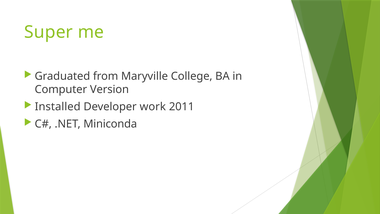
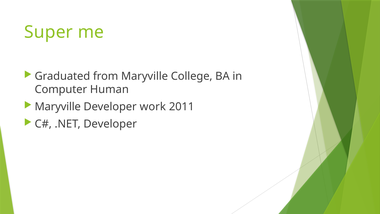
Version: Version -> Human (109, 89)
Installed: Installed -> Maryville (58, 107)
.NET Miniconda: Miniconda -> Developer (110, 124)
